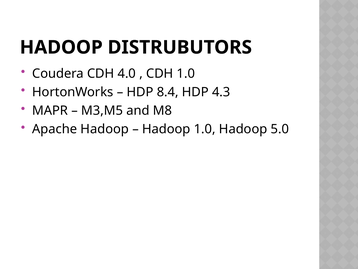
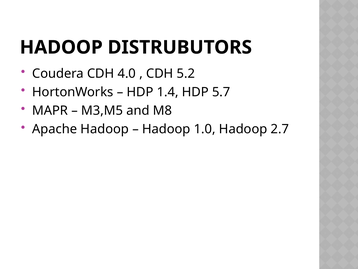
CDH 1.0: 1.0 -> 5.2 (186, 73)
8.4: 8.4 -> 1.4 (168, 92)
4.3: 4.3 -> 5.7 (221, 92)
5.0: 5.0 -> 2.7 (280, 129)
